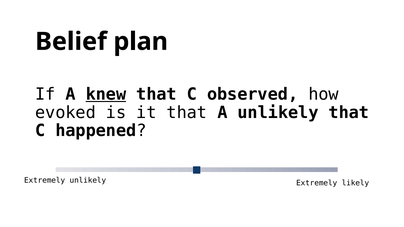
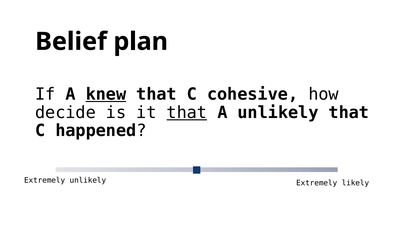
observed: observed -> cohesive (253, 95)
evoked: evoked -> decide (65, 113)
that underline: none -> present (187, 113)
